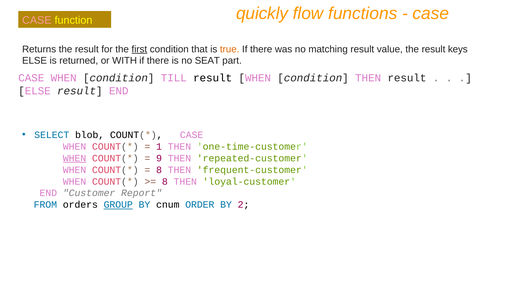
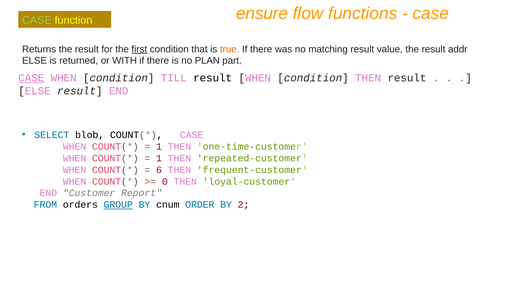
quickly: quickly -> ensure (262, 13)
CASE colour: pink -> light green (37, 20)
keys: keys -> addr (458, 49)
SEAT: SEAT -> PLAN (207, 61)
CASE underline: none -> present (31, 78)
WHEN underline: present -> none (75, 158)
9: 9 -> 1 (159, 158)
8: 8 -> 6 (159, 170)
8: 8 -> 0 (165, 182)
